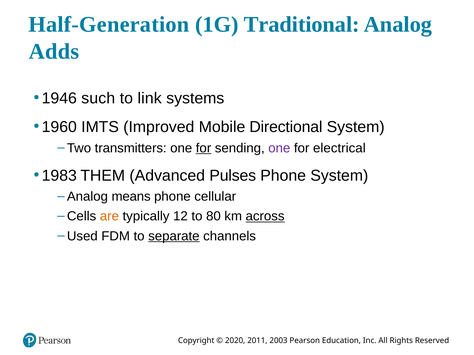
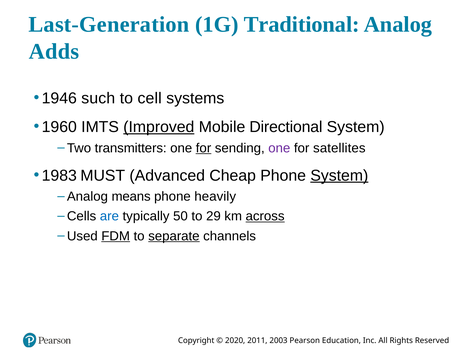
Half-Generation: Half-Generation -> Last-Generation (109, 25)
link: link -> cell (150, 98)
Improved underline: none -> present (159, 127)
electrical: electrical -> satellites (339, 148)
THEM: THEM -> MUST (103, 176)
Pulses: Pulses -> Cheap (233, 176)
System underline: none -> present (339, 176)
cellular: cellular -> heavily (215, 197)
are colour: orange -> blue (109, 217)
12: 12 -> 50 (180, 217)
80: 80 -> 29 (213, 217)
FDM underline: none -> present (116, 236)
